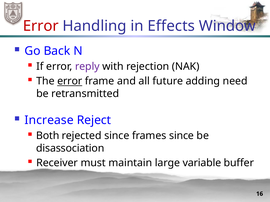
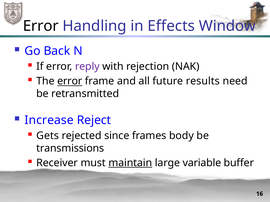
Error colour: red -> black (41, 26)
adding: adding -> results (203, 81)
Both: Both -> Gets (48, 136)
frames since: since -> body (181, 136)
disassociation: disassociation -> transmissions (70, 149)
maintain underline: none -> present (130, 163)
